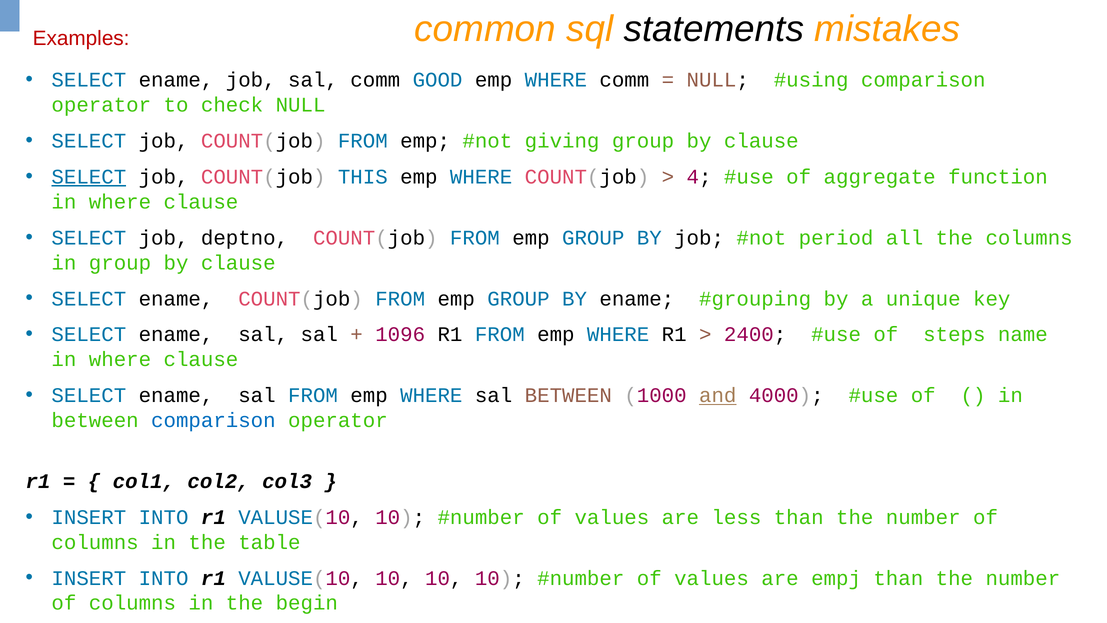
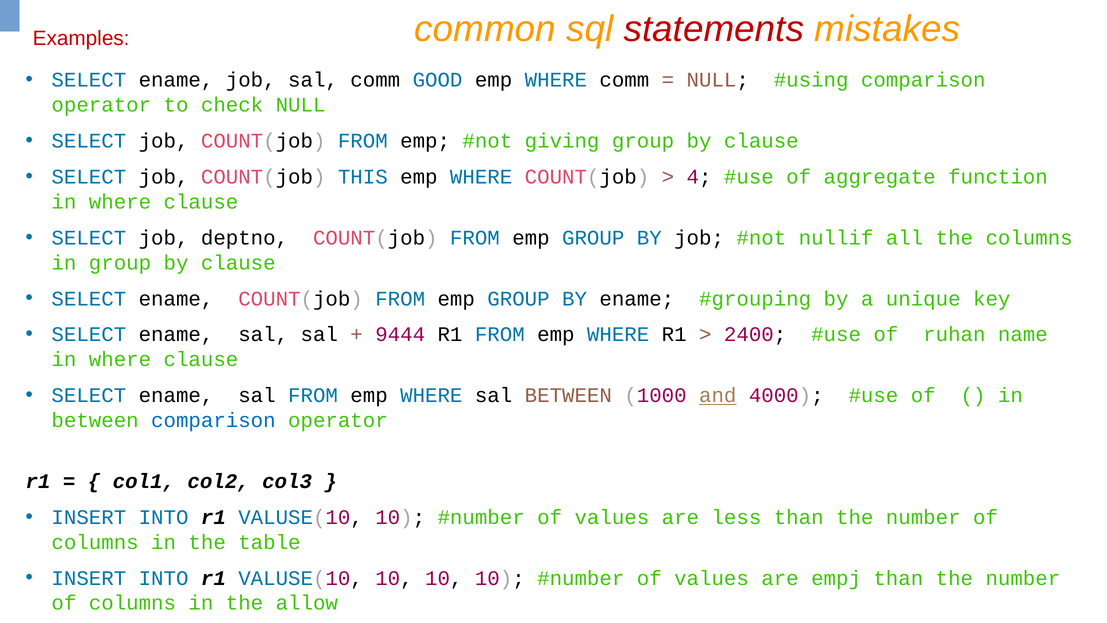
statements colour: black -> red (714, 29)
SELECT underline: present -> none (89, 177)
period: period -> nullif (836, 238)
1096: 1096 -> 9444 (400, 334)
steps: steps -> ruhan (954, 334)
begin: begin -> allow (307, 603)
